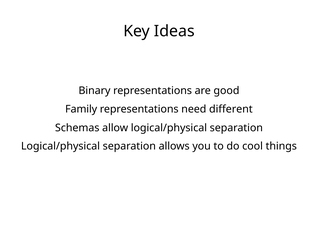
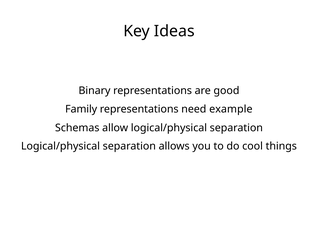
different: different -> example (231, 109)
